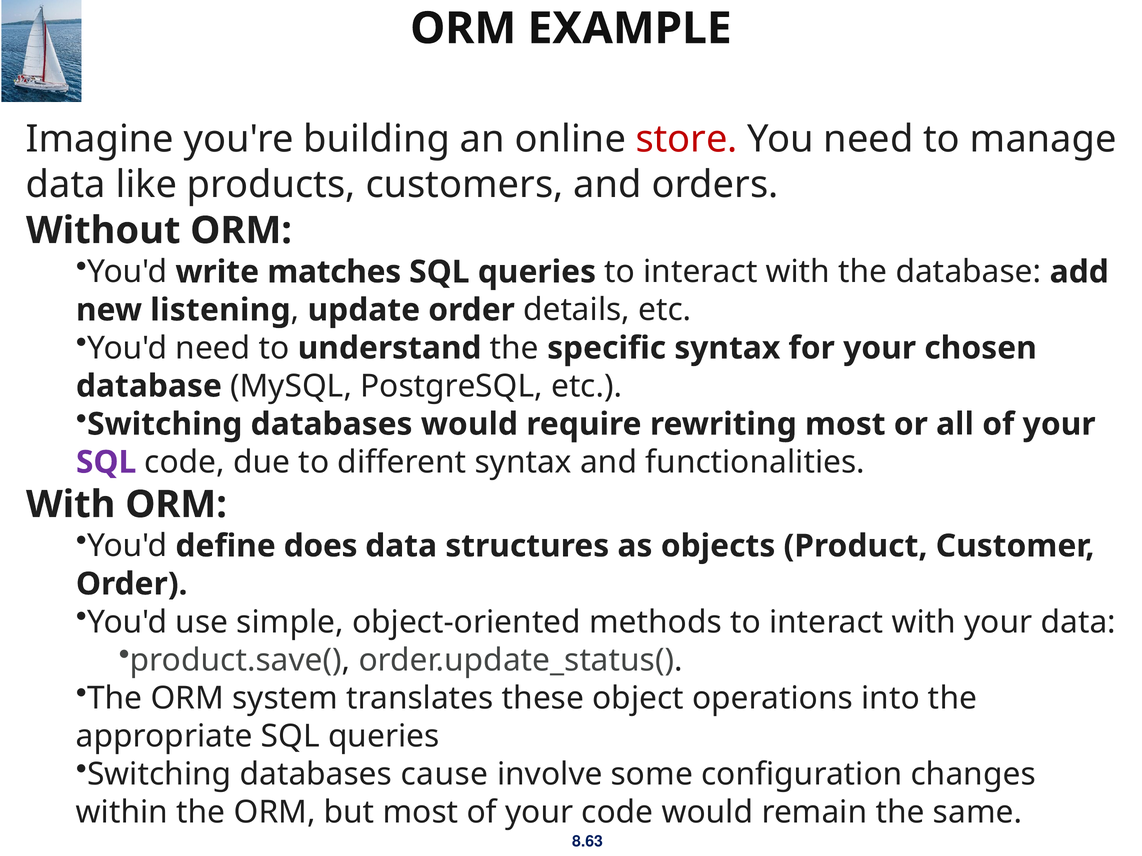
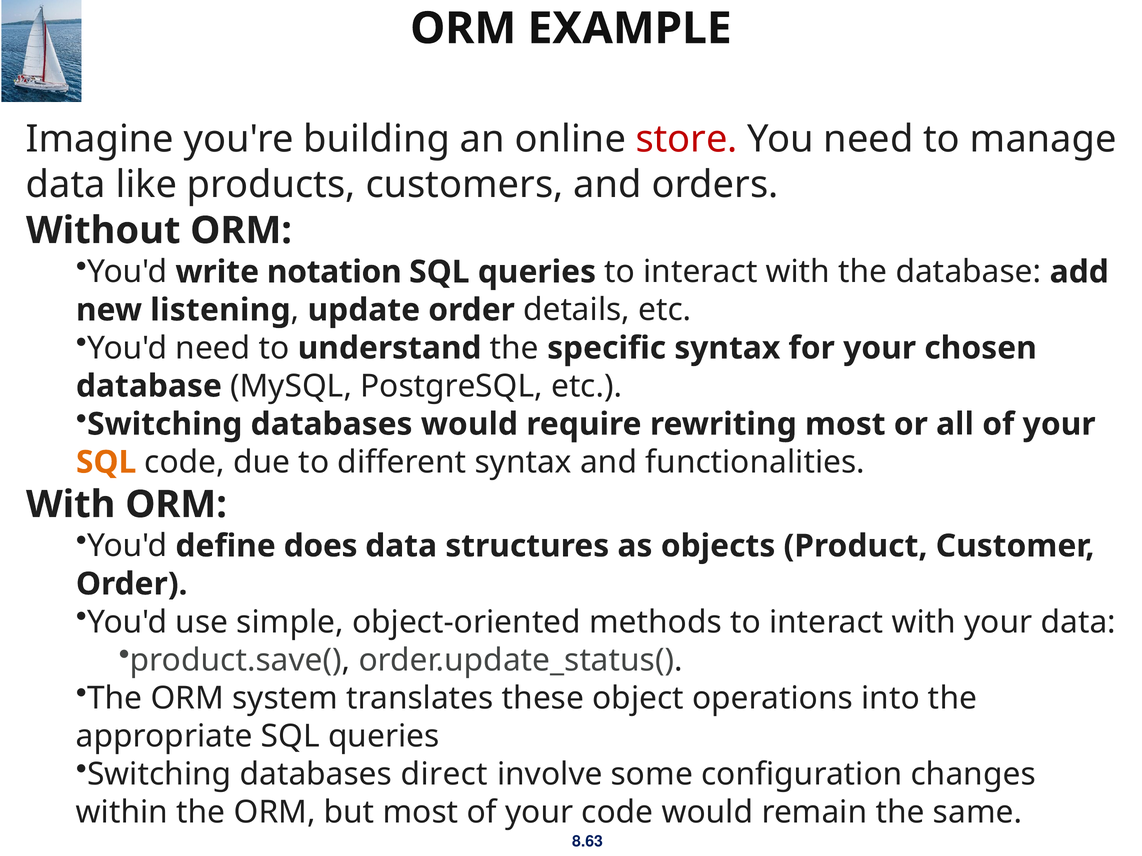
matches: matches -> notation (334, 272)
SQL colour: purple -> orange (106, 463)
cause: cause -> direct (444, 775)
